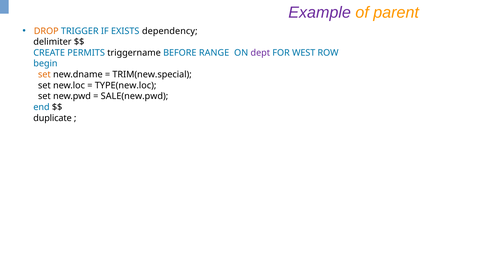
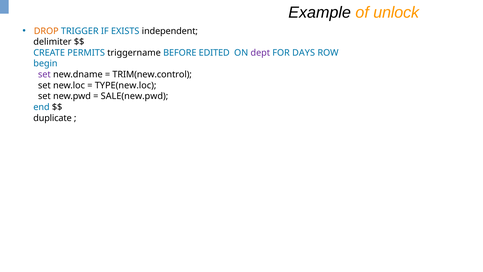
Example colour: purple -> black (320, 13)
parent: parent -> unlock (396, 13)
dependency: dependency -> independent (170, 31)
RANGE: RANGE -> EDITED (214, 53)
WEST: WEST -> DAYS (304, 53)
set colour: orange -> purple (44, 74)
TRIM(new.special: TRIM(new.special -> TRIM(new.control (152, 74)
